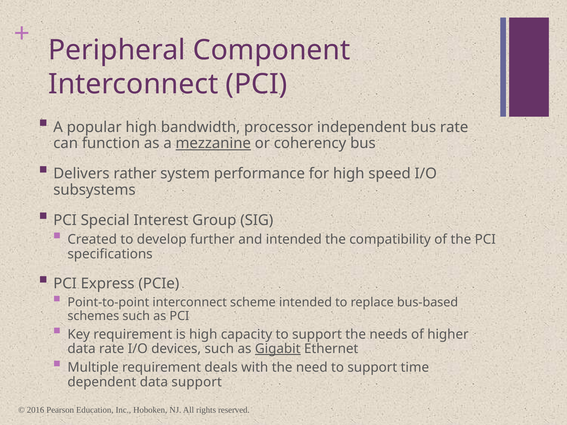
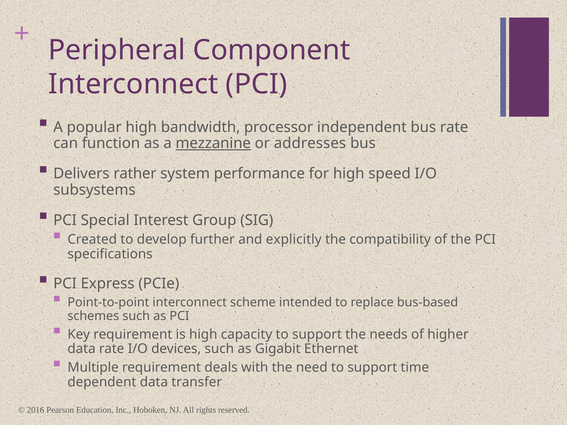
coherency: coherency -> addresses (310, 143)
and intended: intended -> explicitly (294, 240)
Gigabit underline: present -> none (278, 349)
data support: support -> transfer (197, 382)
